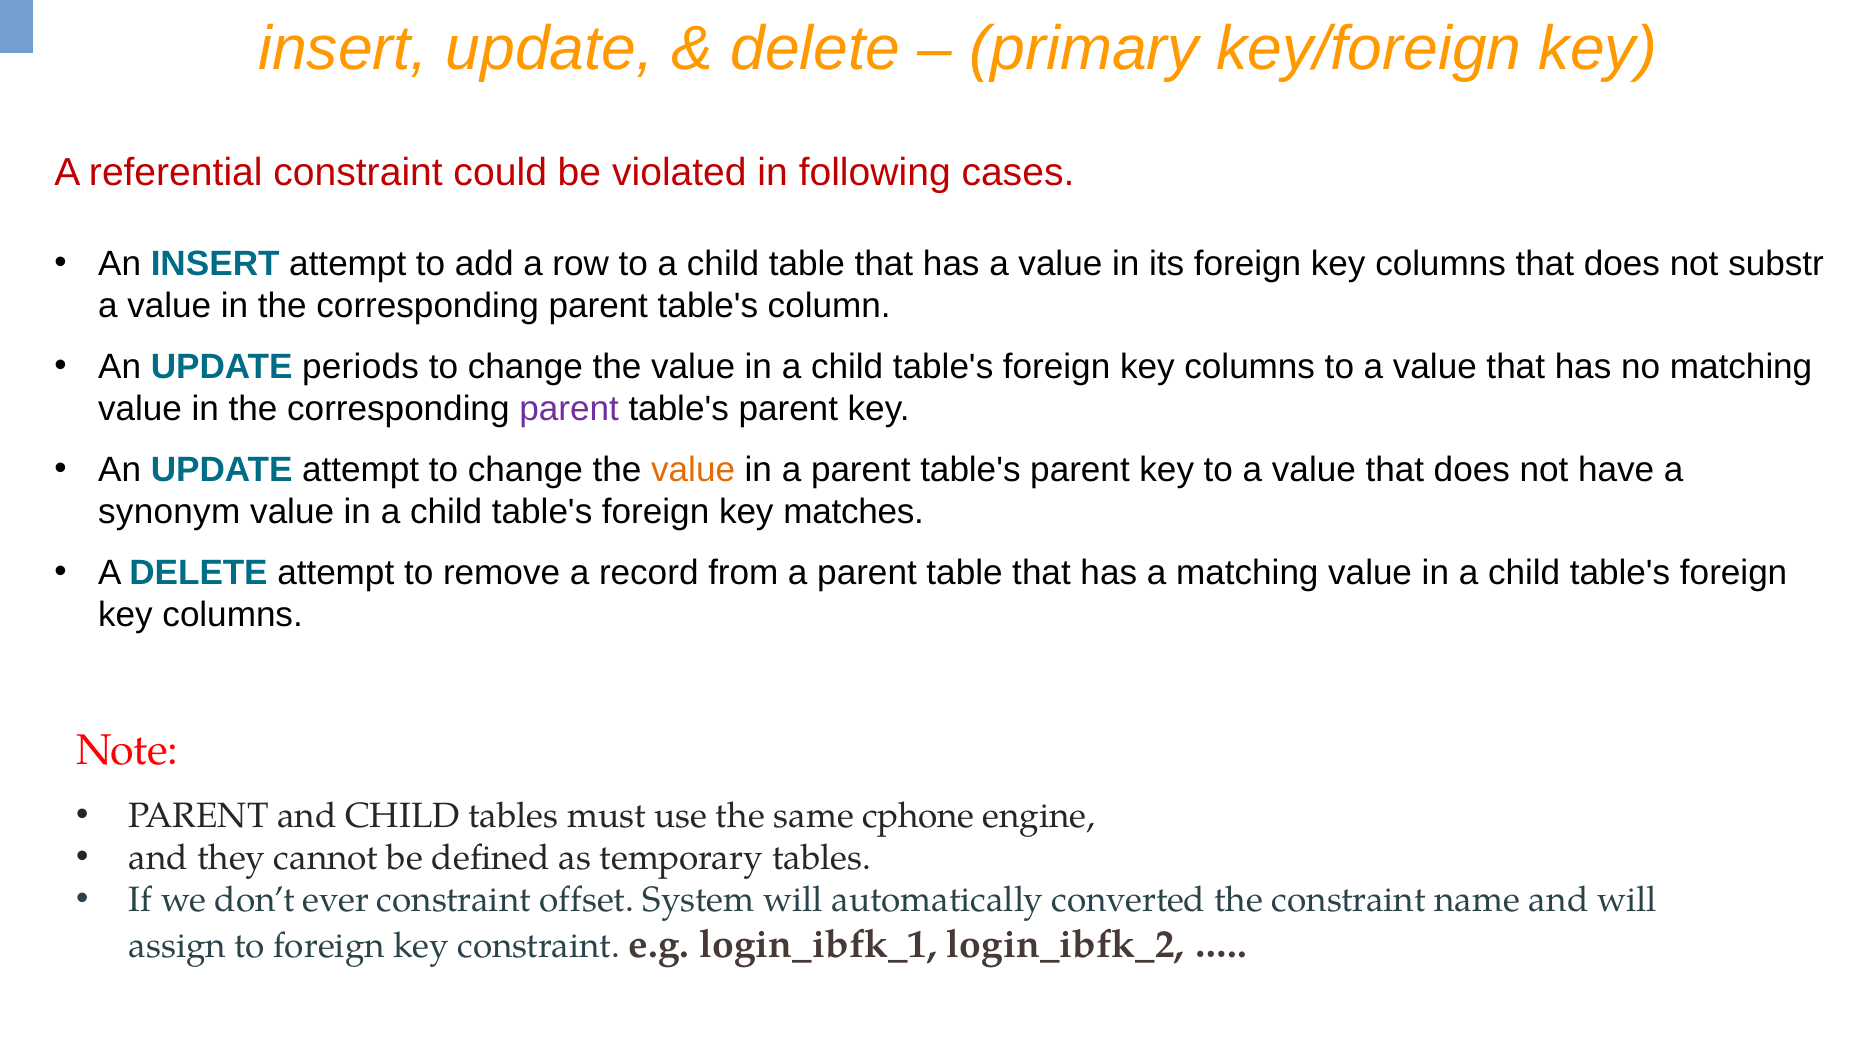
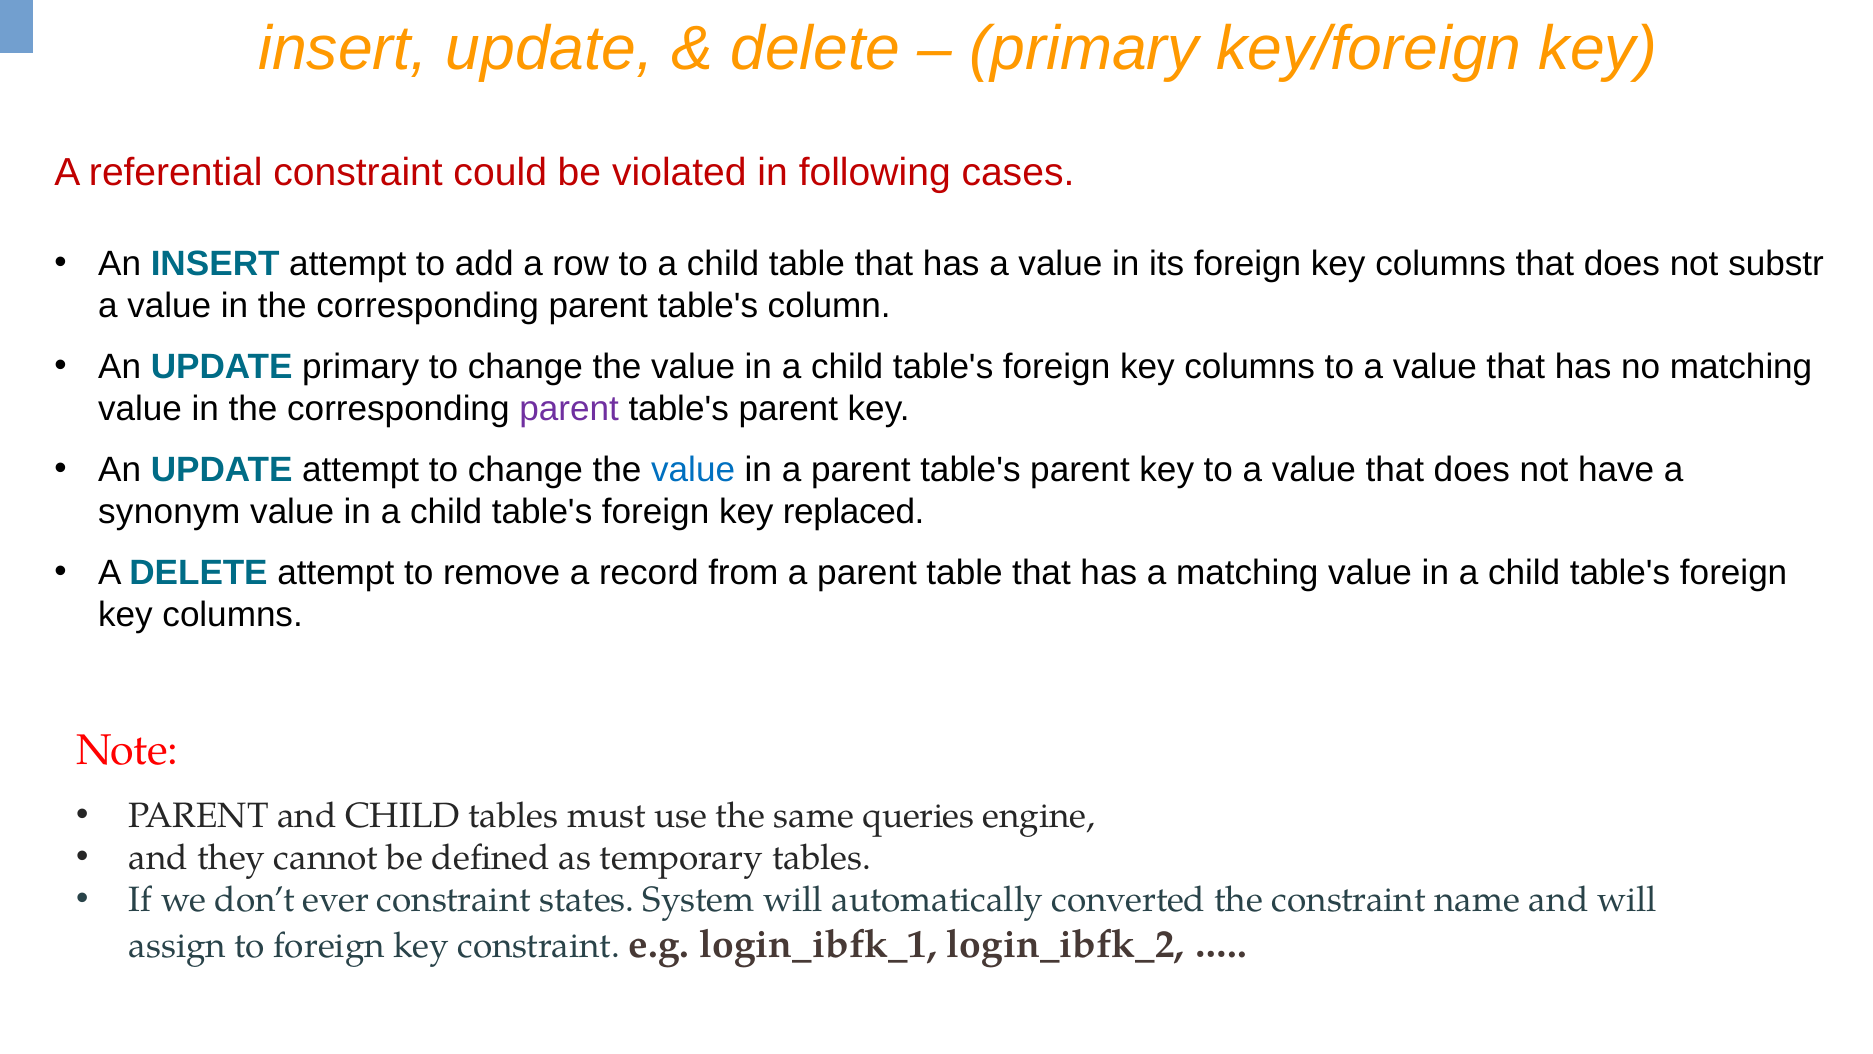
UPDATE periods: periods -> primary (361, 367)
value colour: orange -> blue (693, 470)
matches: matches -> replaced (854, 512)
cphone: cphone -> queries (919, 815)
offset: offset -> states (587, 900)
